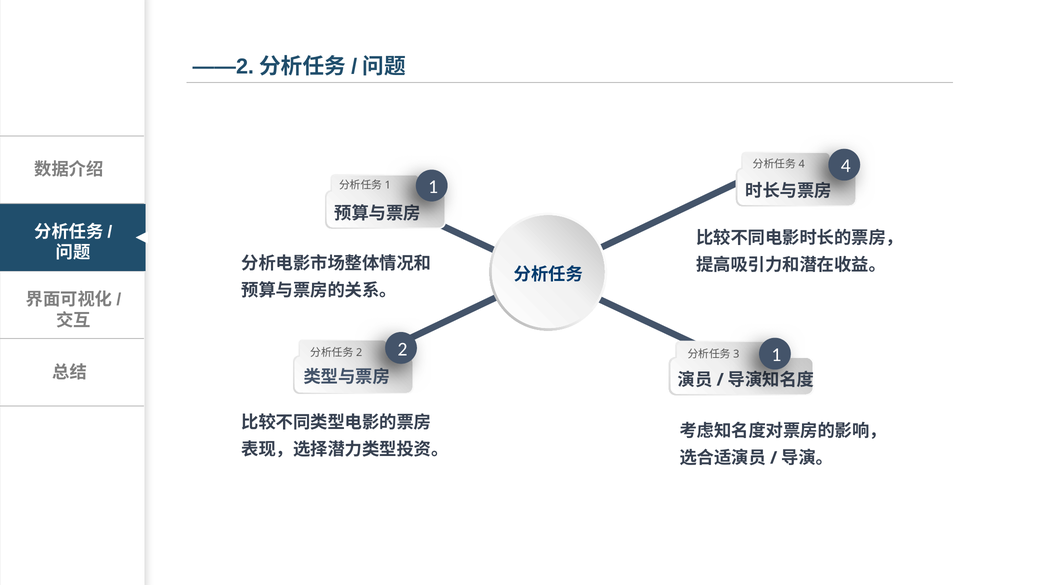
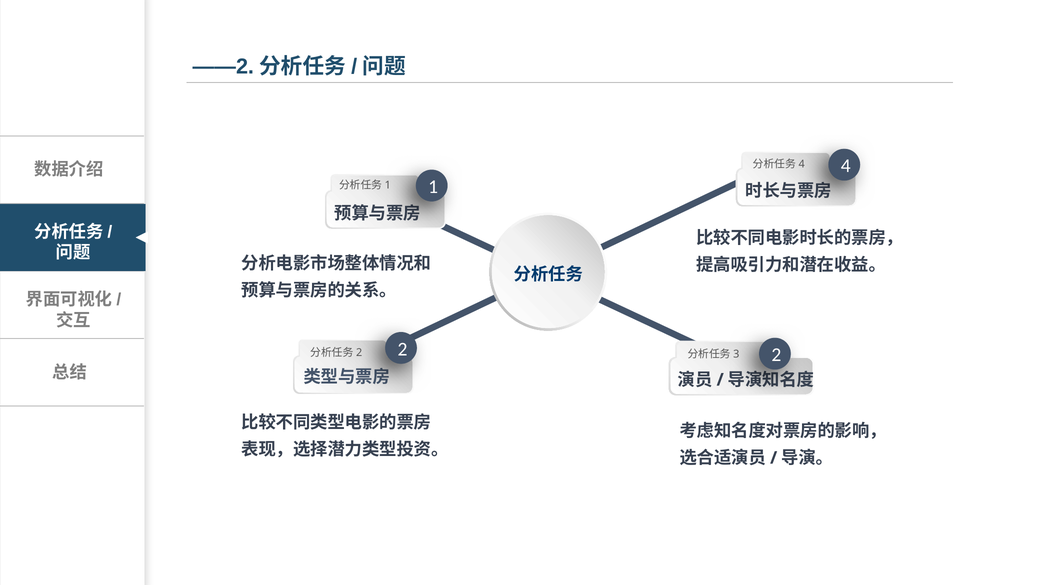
2 1: 1 -> 2 (776, 355)
